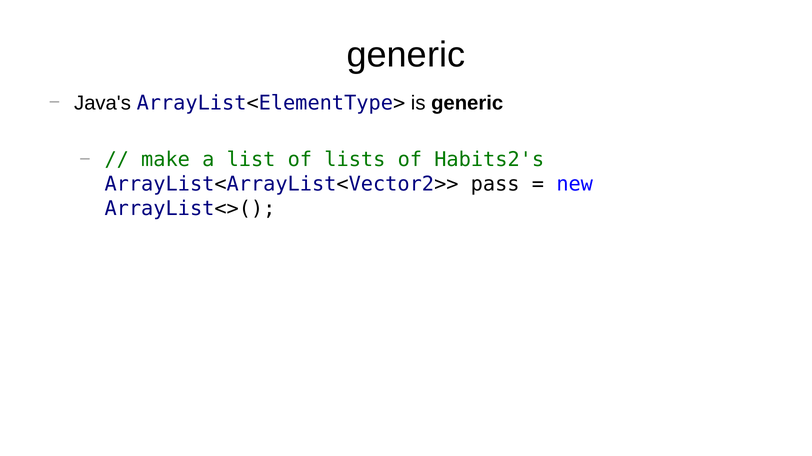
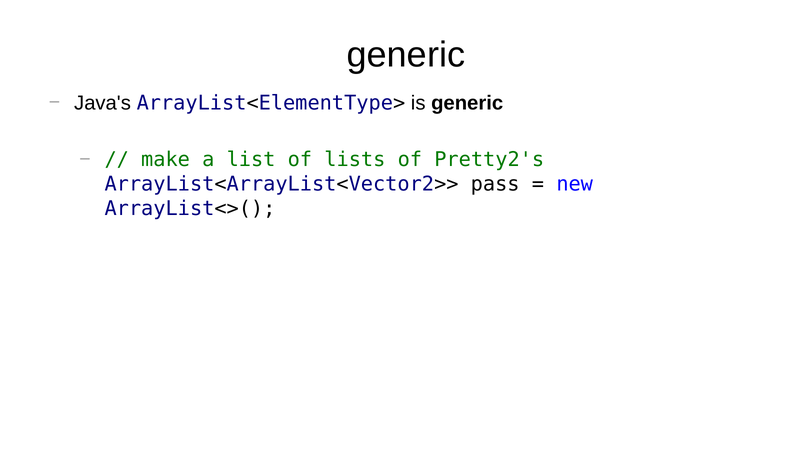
Habits2's: Habits2's -> Pretty2's (489, 160)
